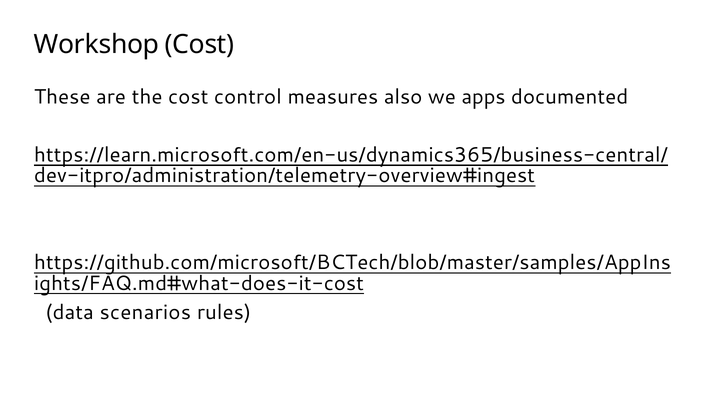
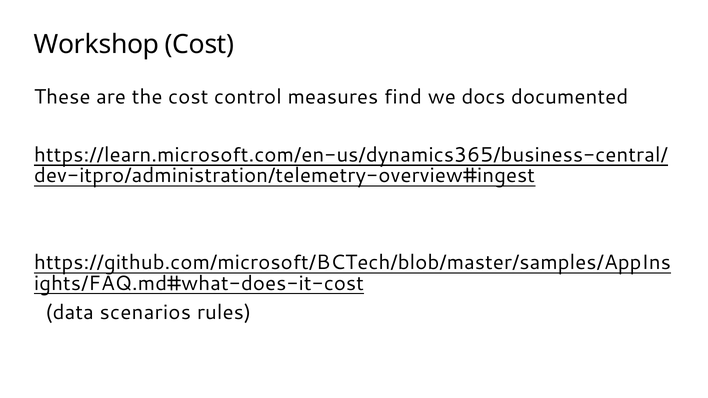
also: also -> find (403, 97)
apps: apps -> docs (483, 97)
